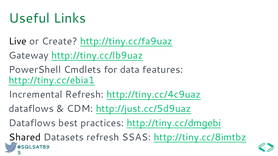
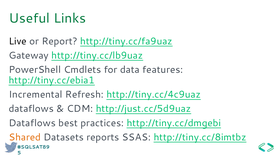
Create: Create -> Report (60, 41)
Shared colour: black -> orange (25, 138)
Datasets refresh: refresh -> reports (103, 138)
